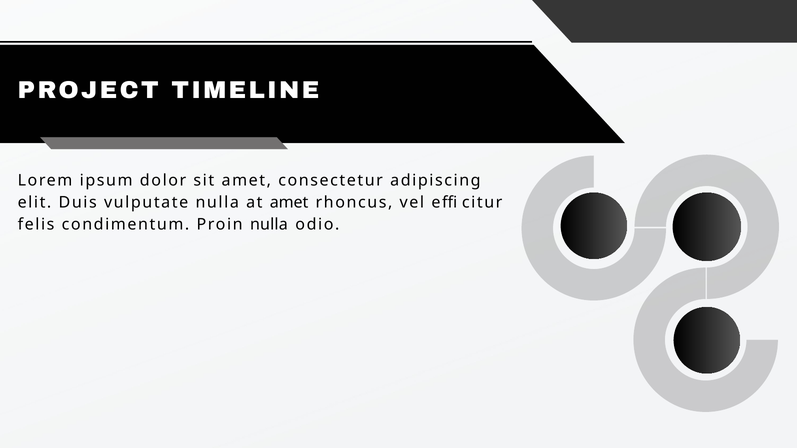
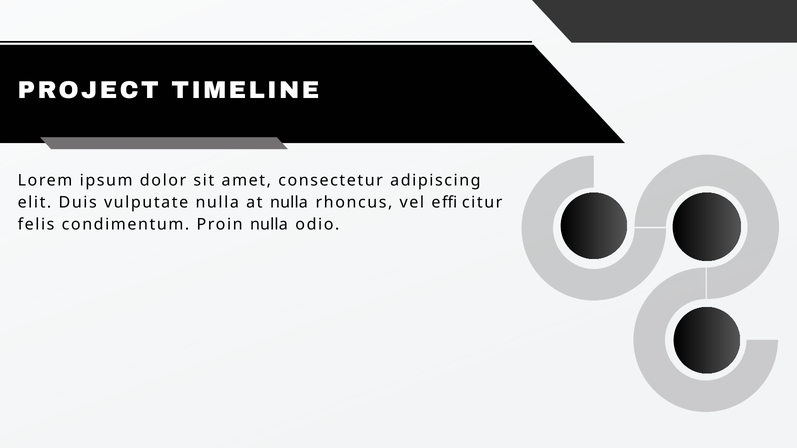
at amet: amet -> nulla (289, 203)
